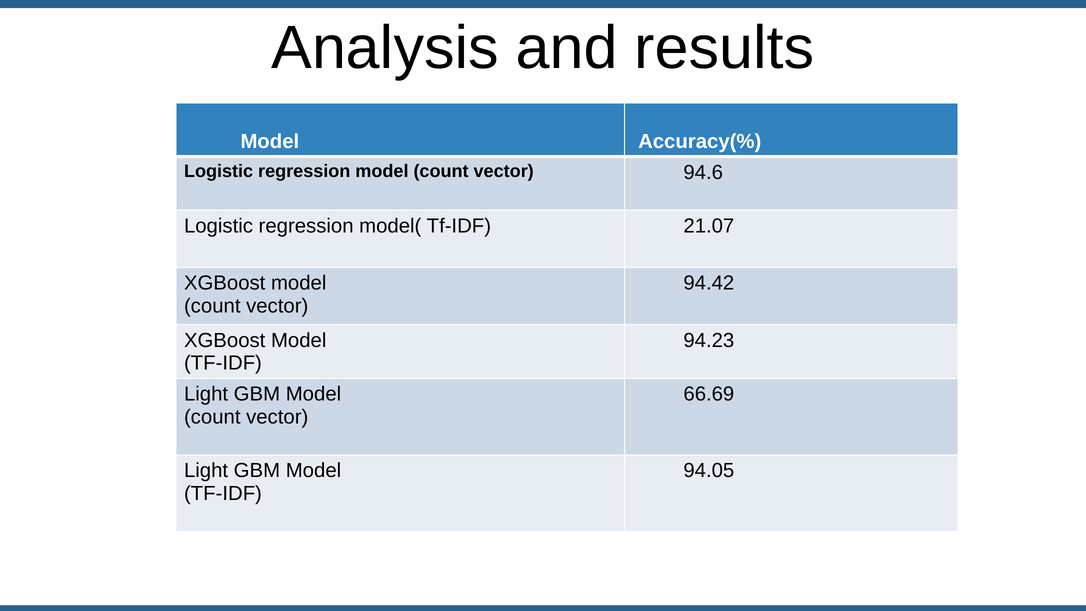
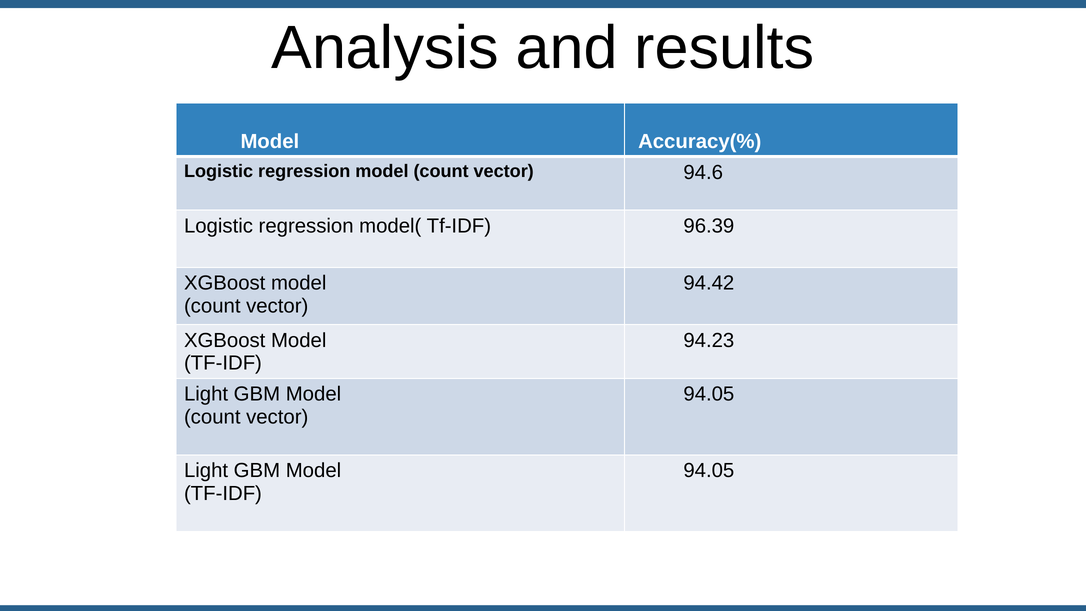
21.07: 21.07 -> 96.39 (709, 226)
66.69: 66.69 -> 94.05 (709, 394)
